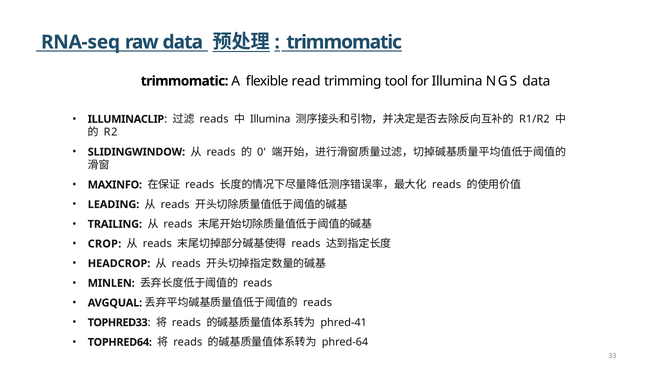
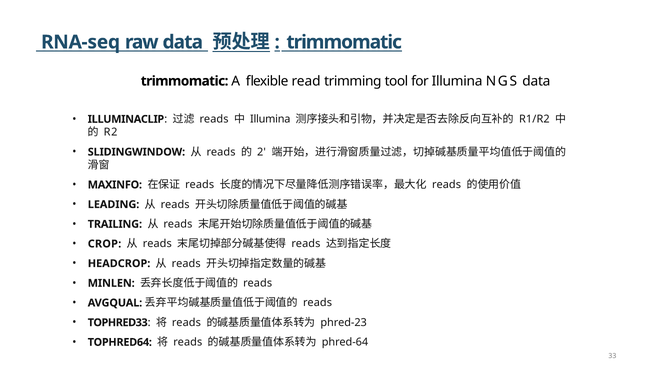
0: 0 -> 2 (261, 152)
phred-41: phred-41 -> phred-23 (344, 323)
